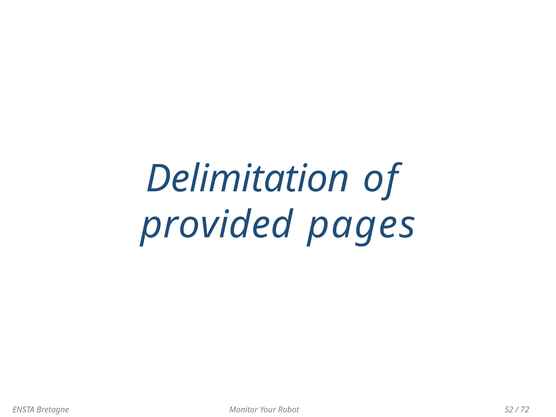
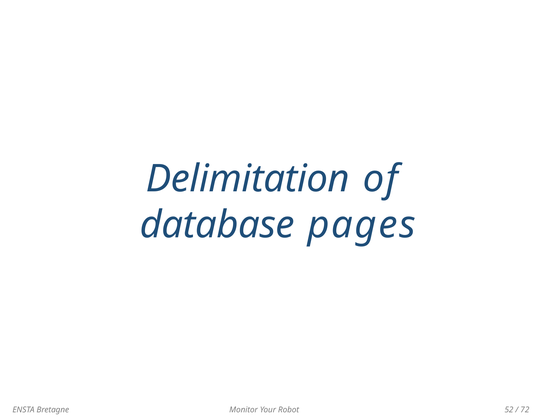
provided: provided -> database (217, 225)
